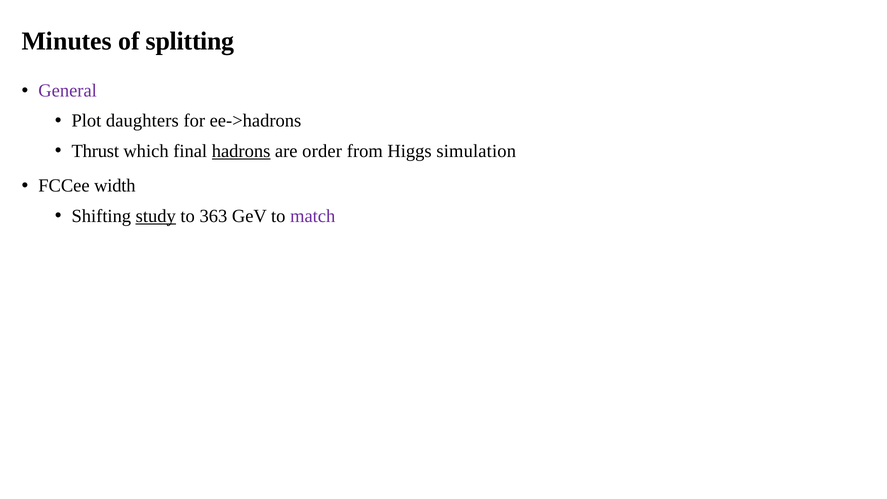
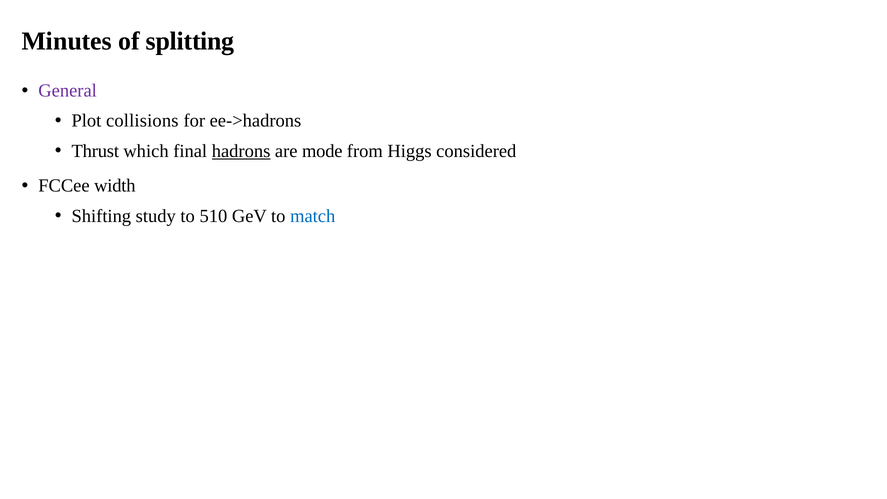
daughters: daughters -> collisions (142, 121)
order: order -> mode (322, 151)
simulation: simulation -> considered (476, 151)
study underline: present -> none (156, 216)
363: 363 -> 510 (213, 216)
match colour: purple -> blue (313, 216)
